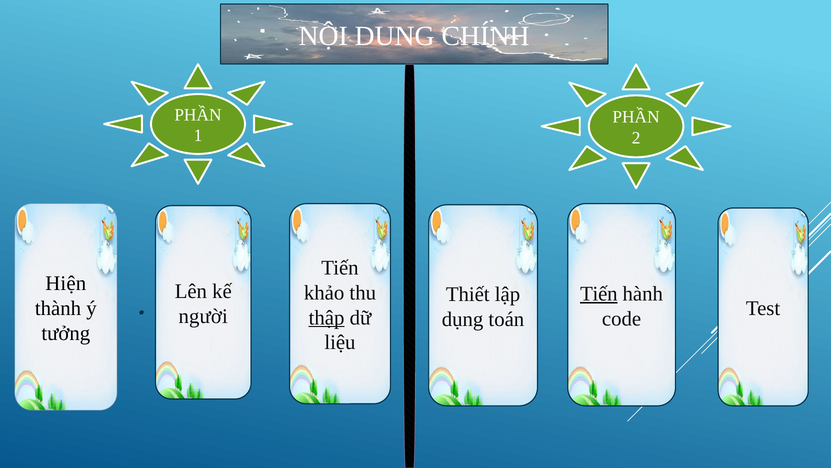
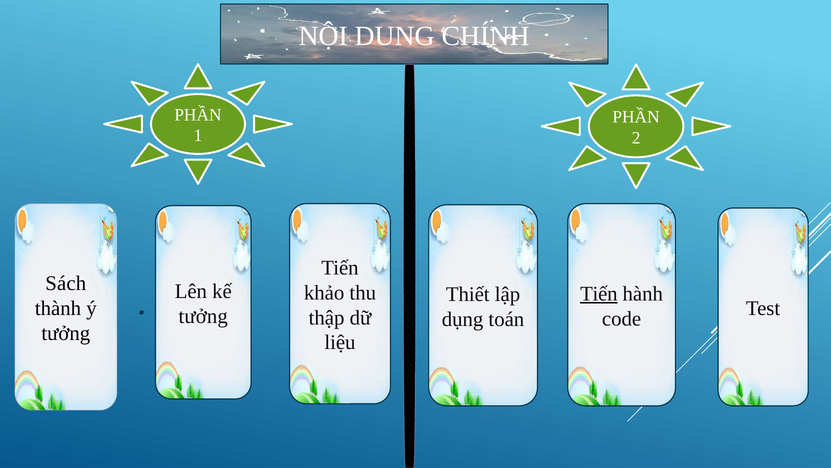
Hiện: Hiện -> Sách (66, 283)
người: người -> tưởng (203, 316)
thập underline: present -> none (327, 317)
